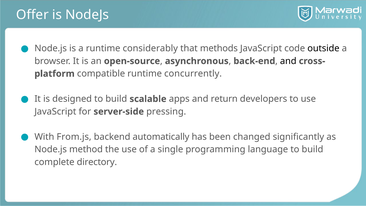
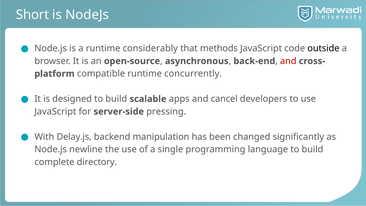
Offer: Offer -> Short (33, 15)
and colour: black -> red (288, 61)
return: return -> cancel (224, 99)
From.js: From.js -> Delay.js (74, 137)
automatically: automatically -> manipulation (161, 137)
method: method -> newline (86, 149)
